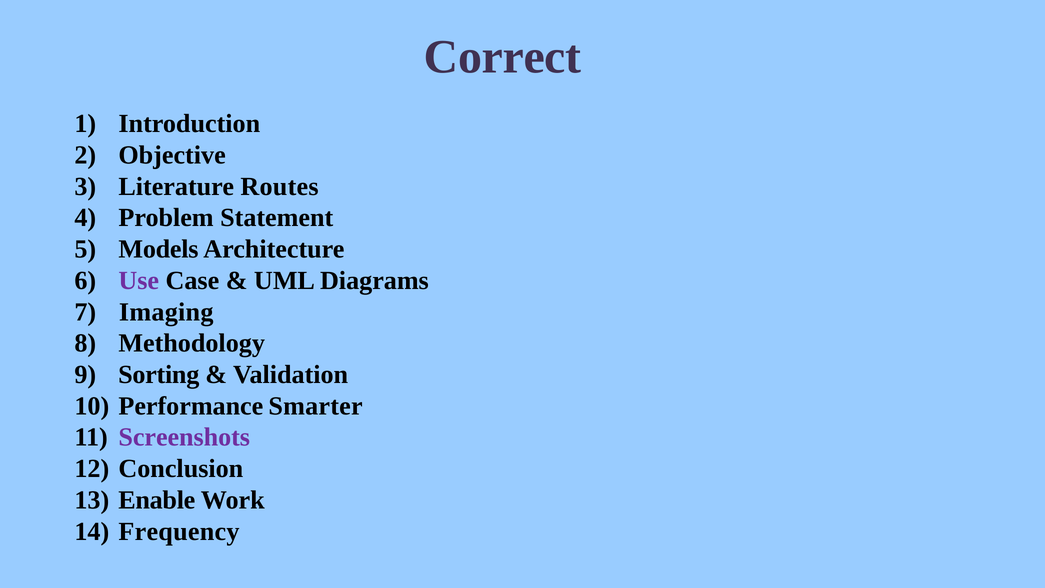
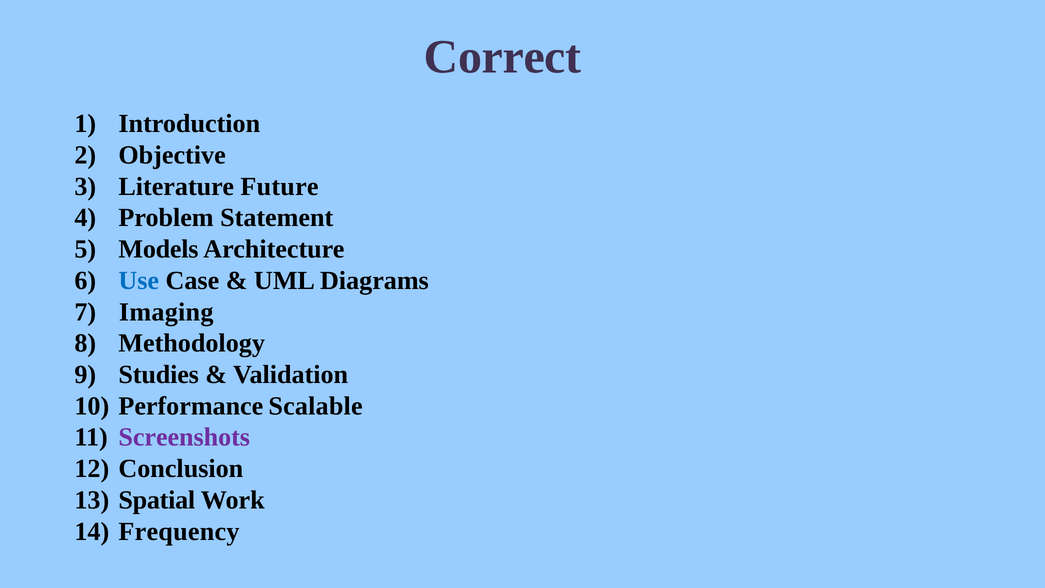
Routes: Routes -> Future (279, 186)
Use colour: purple -> blue (139, 280)
Sorting: Sorting -> Studies (159, 375)
Smarter: Smarter -> Scalable (316, 406)
Enable: Enable -> Spatial (157, 500)
